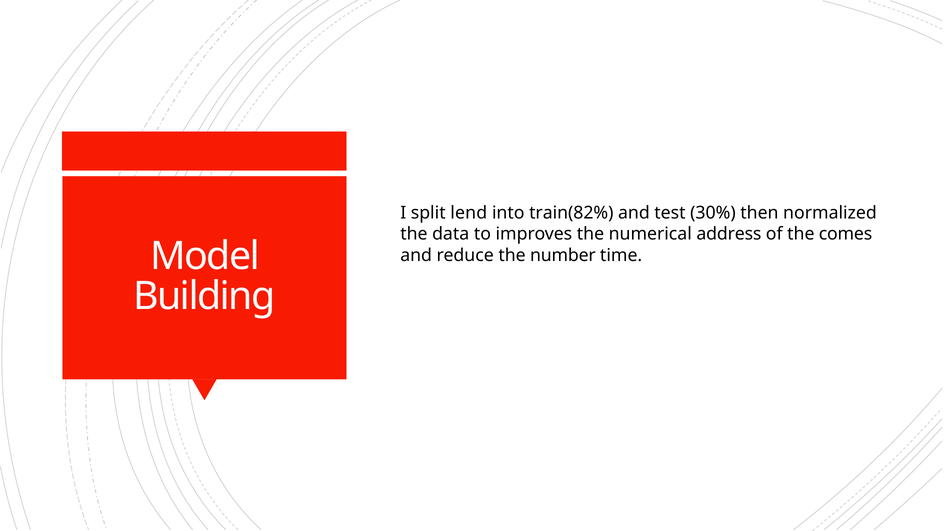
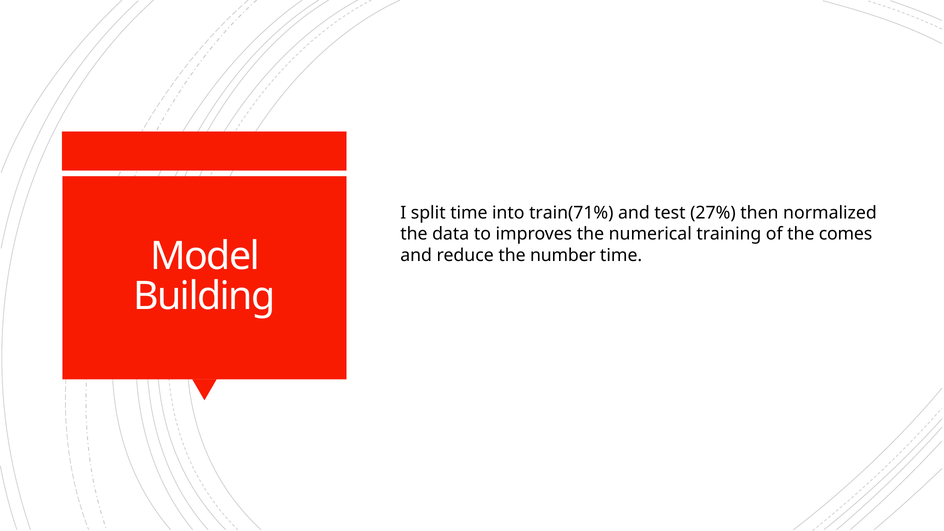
split lend: lend -> time (469, 213)
train(82%: train(82% -> train(71% (571, 213)
30%: 30% -> 27% (713, 213)
address: address -> training (729, 234)
